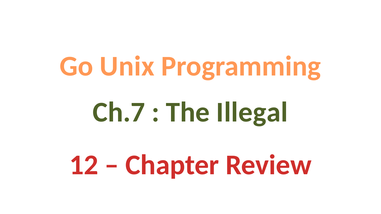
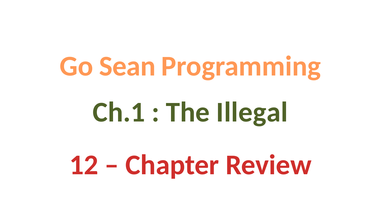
Unix: Unix -> Sean (127, 66)
Ch.7: Ch.7 -> Ch.1 (119, 112)
